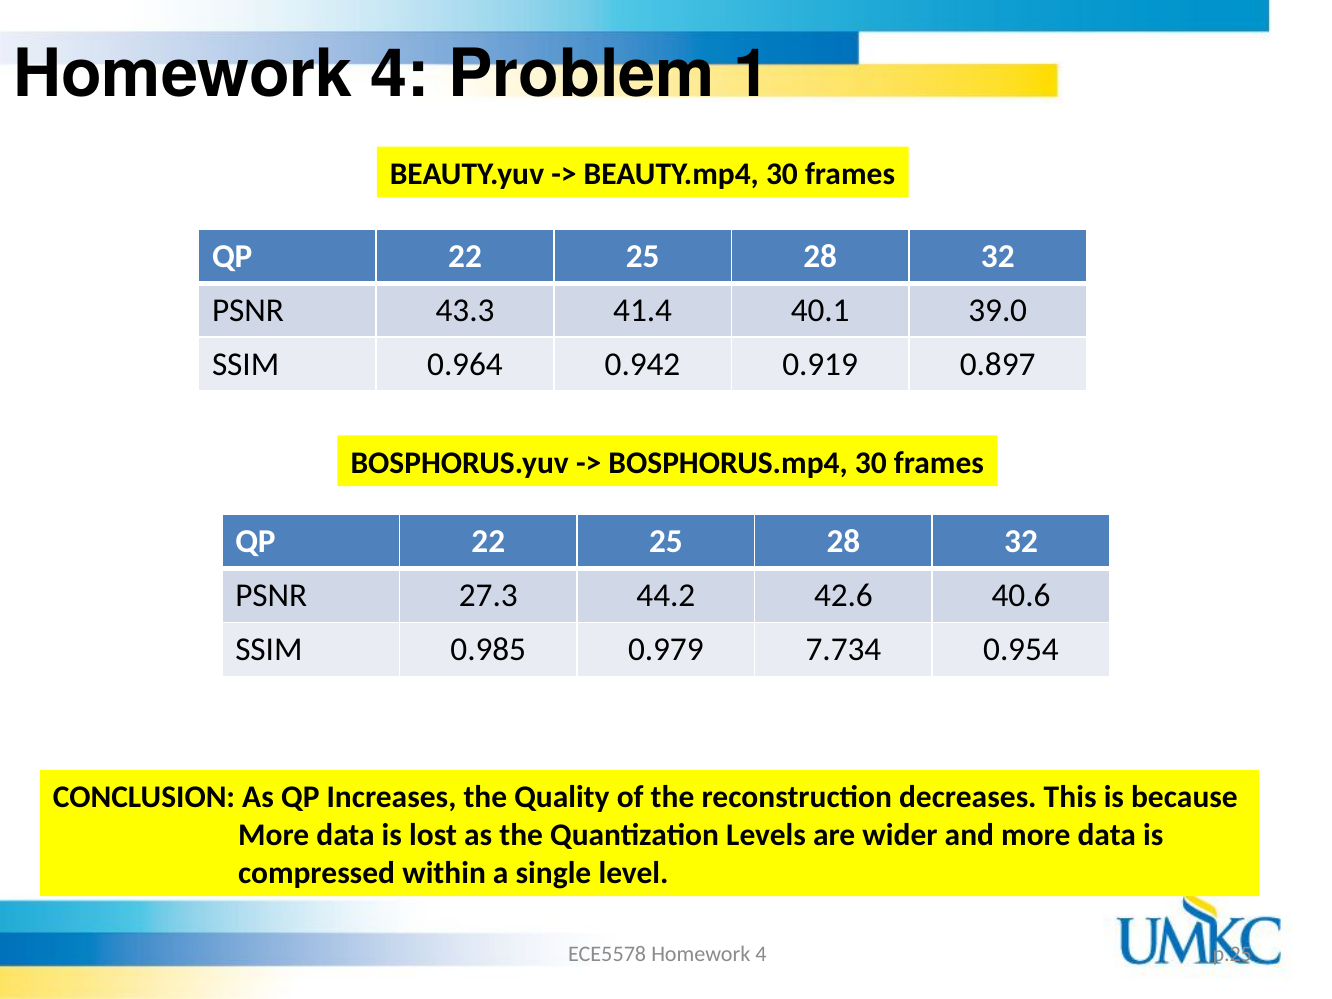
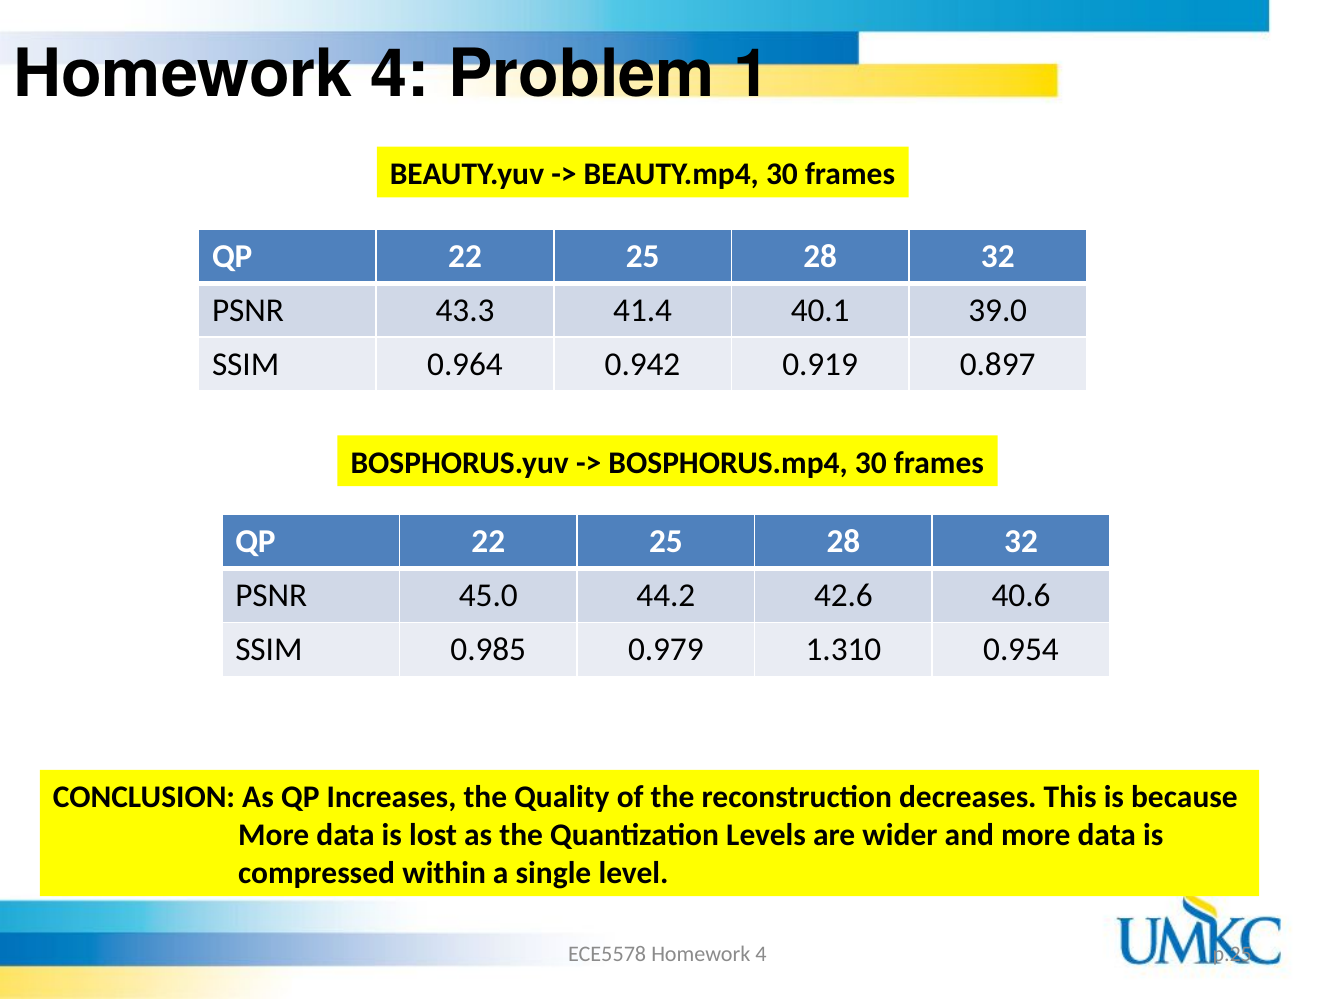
27.3: 27.3 -> 45.0 (488, 596)
7.734: 7.734 -> 1.310 (843, 650)
